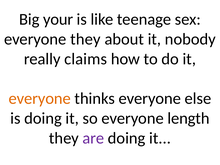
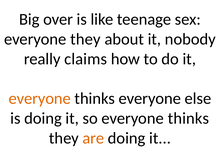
your: your -> over (58, 19)
so everyone length: length -> thinks (188, 118)
are colour: purple -> orange (93, 138)
